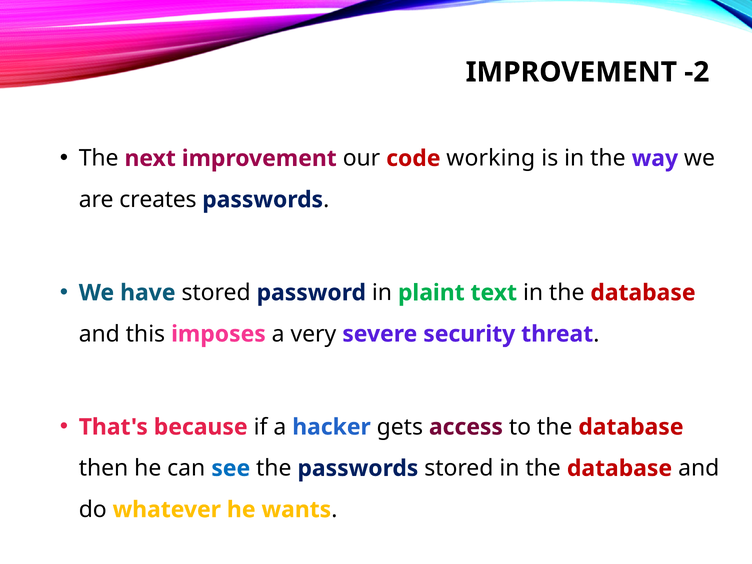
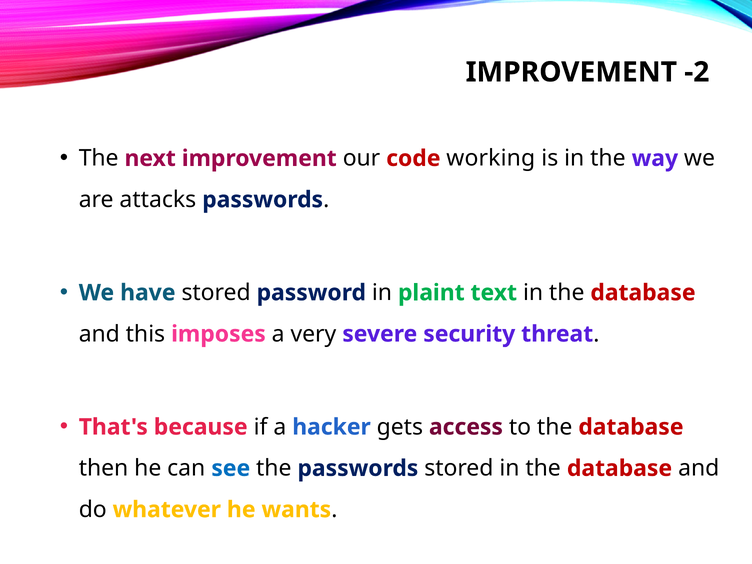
creates: creates -> attacks (158, 200)
